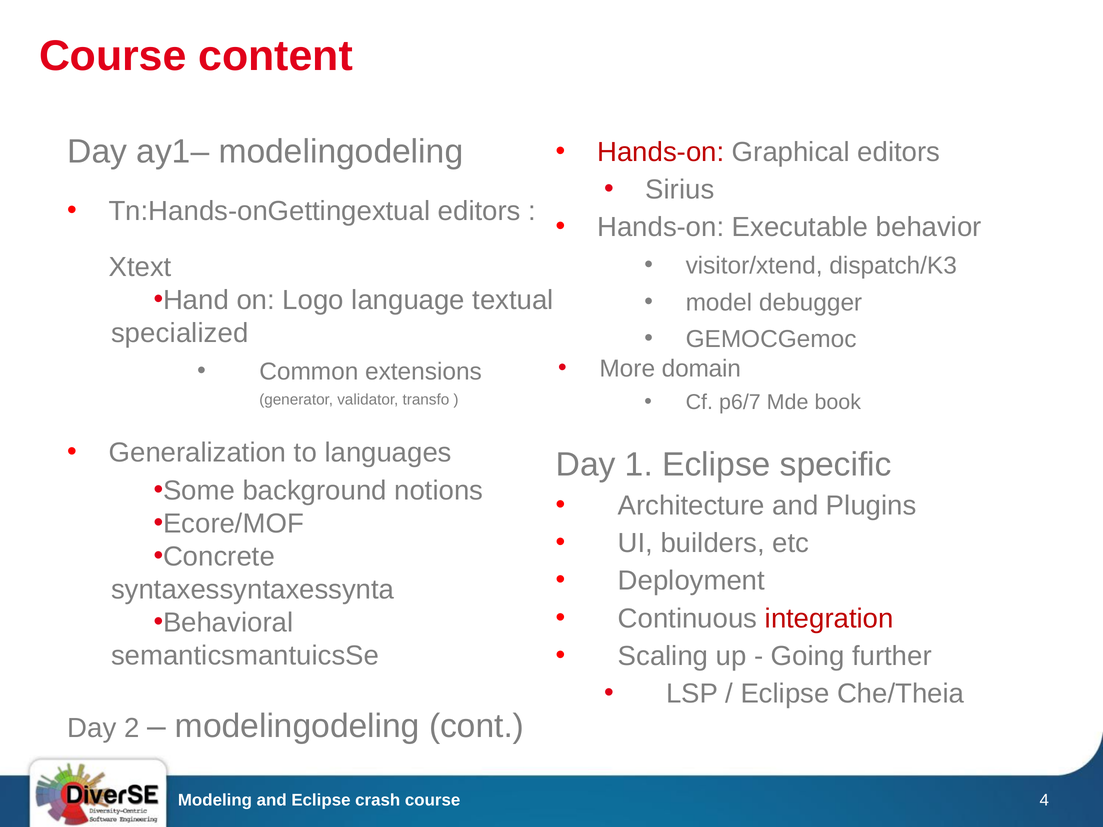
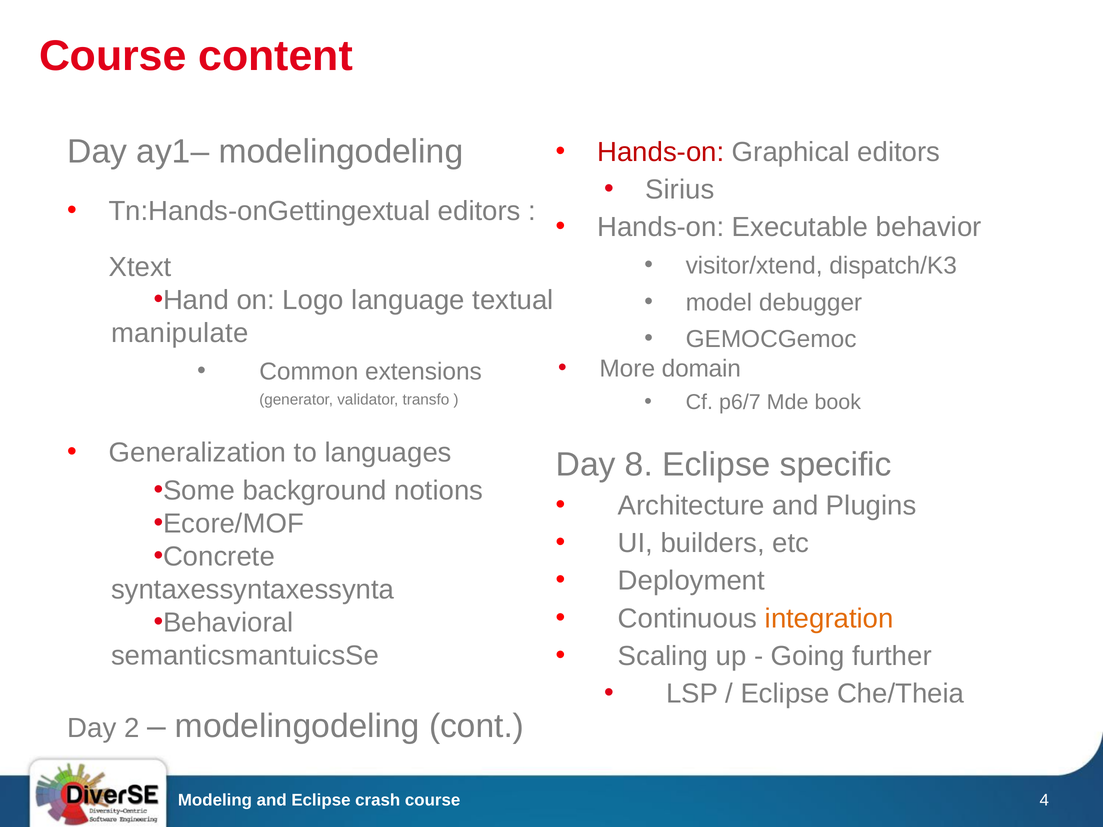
specialized: specialized -> manipulate (180, 333)
1: 1 -> 8 (639, 465)
integration colour: red -> orange (829, 619)
